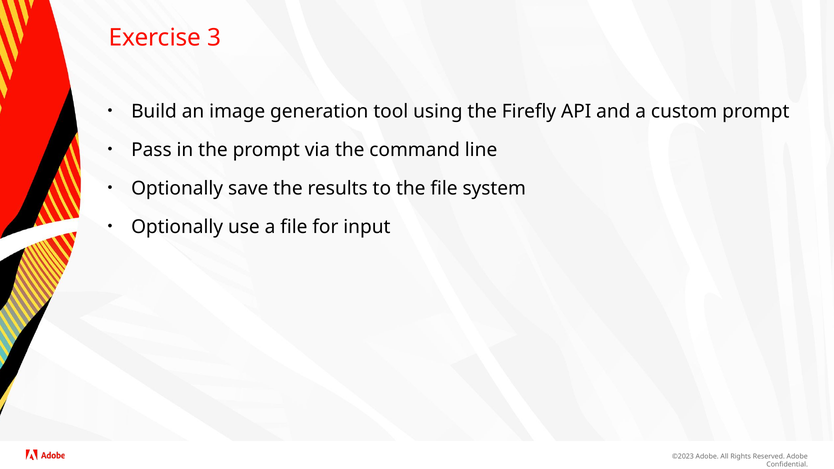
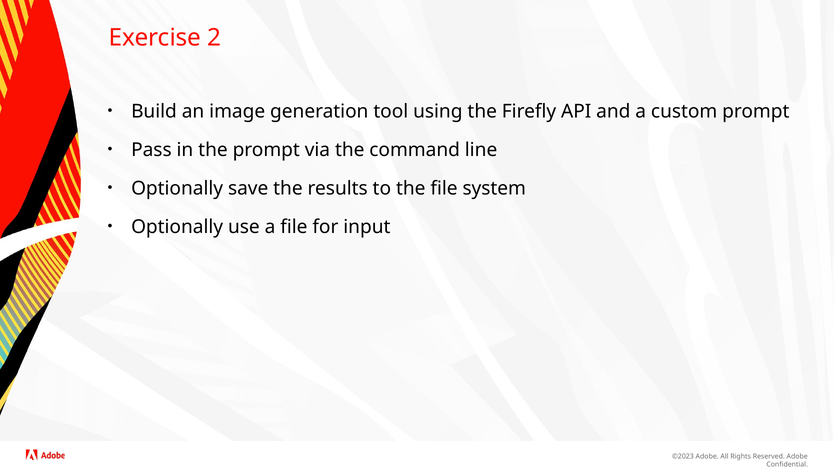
3: 3 -> 2 (214, 38)
